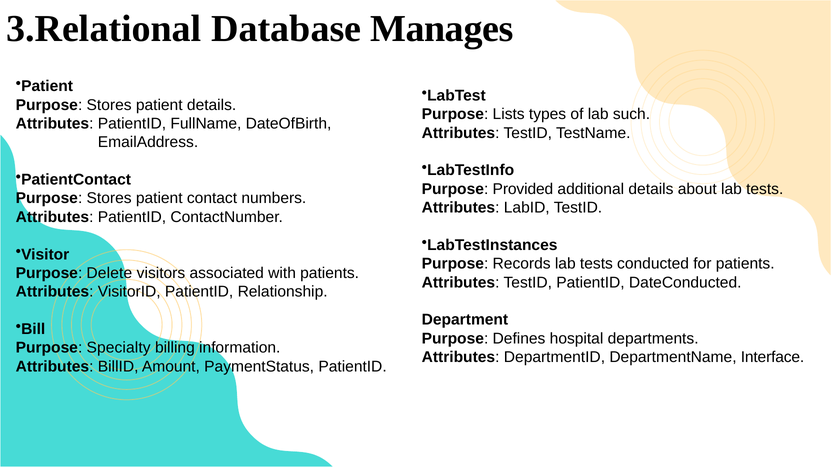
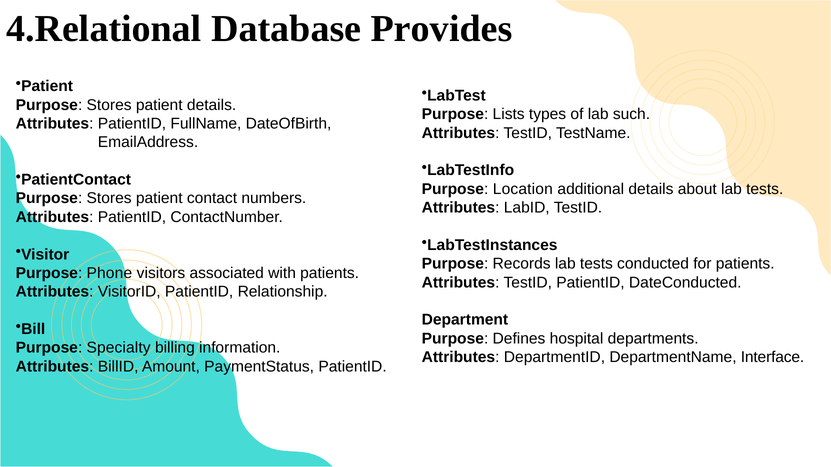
3.Relational: 3.Relational -> 4.Relational (104, 29)
Manages: Manages -> Provides (442, 29)
Provided: Provided -> Location (523, 189)
Delete: Delete -> Phone (109, 273)
